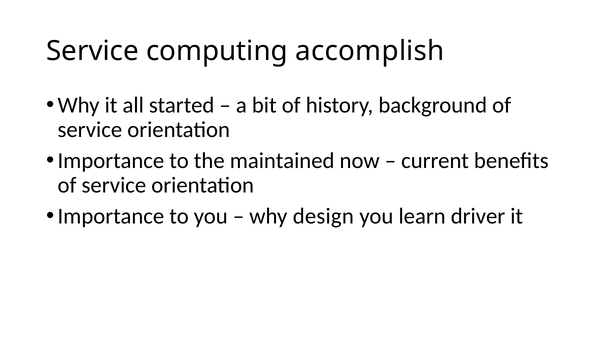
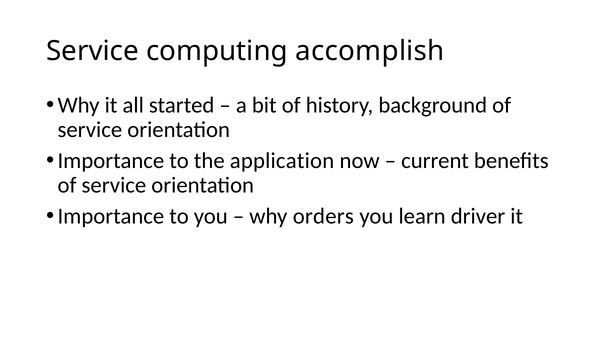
maintained: maintained -> application (282, 161)
design: design -> orders (323, 216)
